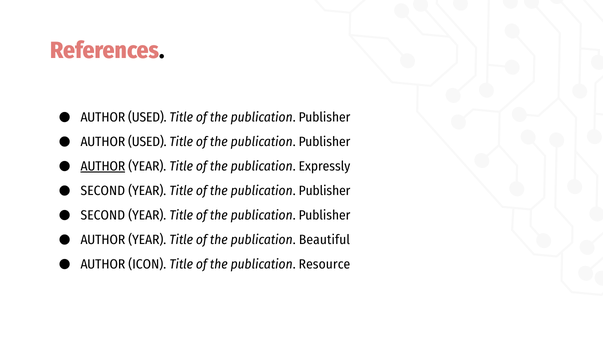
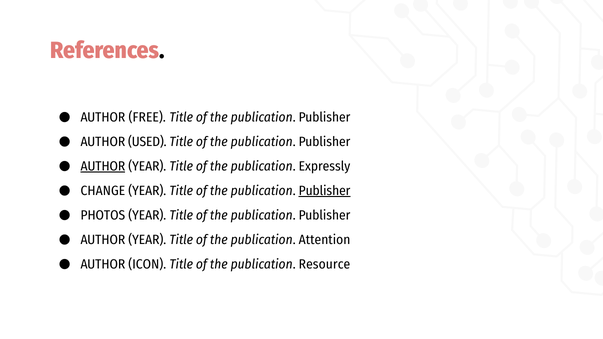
USED: USED -> FREE (147, 118)
SECOND: SECOND -> CHANGE (103, 191)
Publisher underline: none -> present (325, 191)
SECOND: SECOND -> PHOTOS (103, 215)
Beautiful: Beautiful -> Attention (325, 240)
